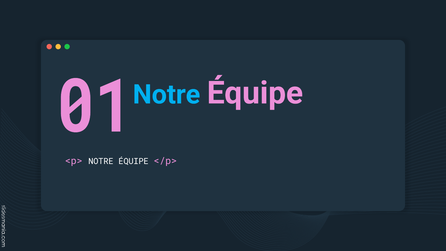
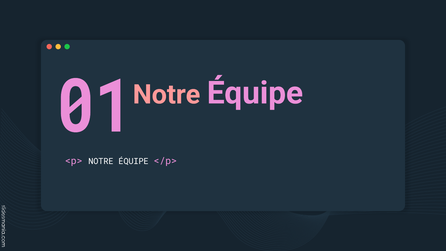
Notre colour: light blue -> pink (167, 95)
